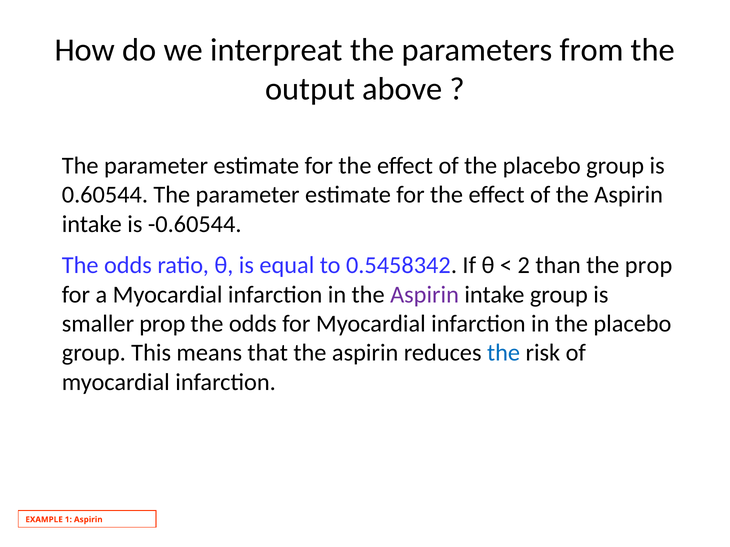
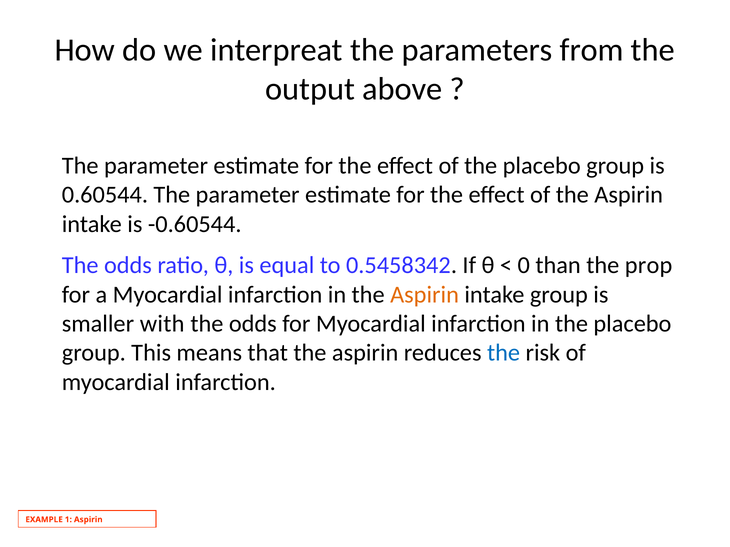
2: 2 -> 0 (524, 266)
Aspirin colour: purple -> orange (425, 295)
smaller prop: prop -> with (162, 324)
